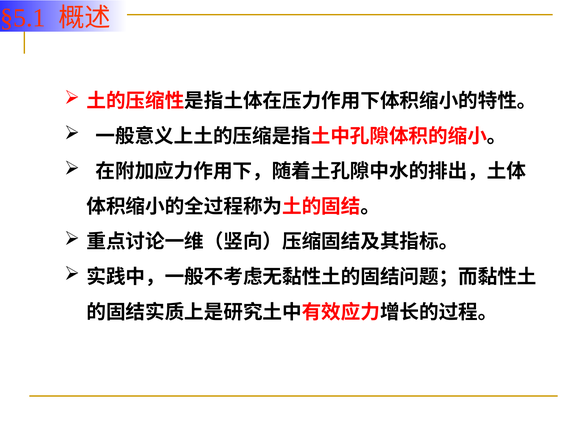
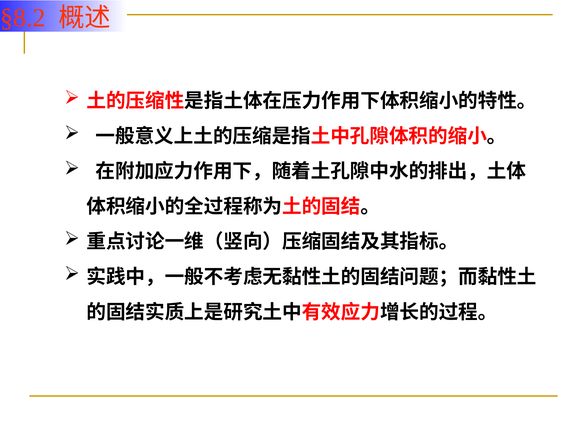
§5.1: §5.1 -> §8.2 (23, 18)
